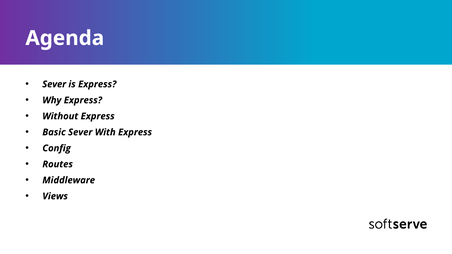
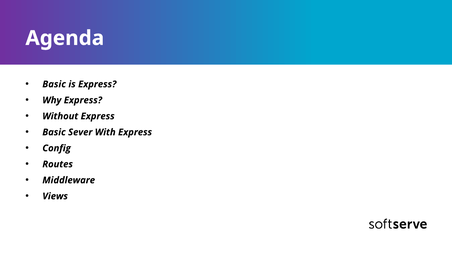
Sever: Sever -> Basic (54, 84)
